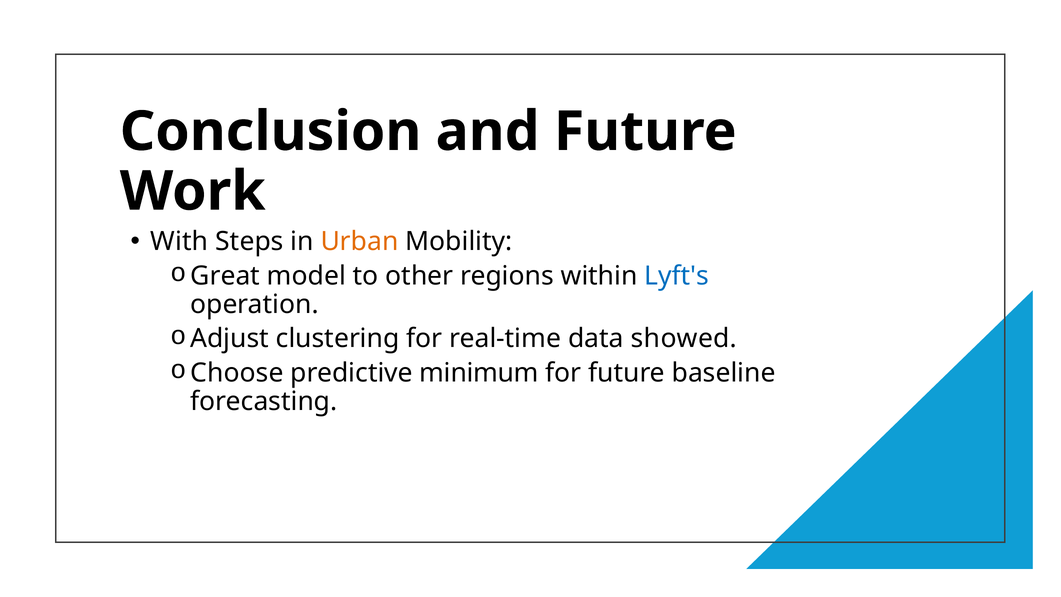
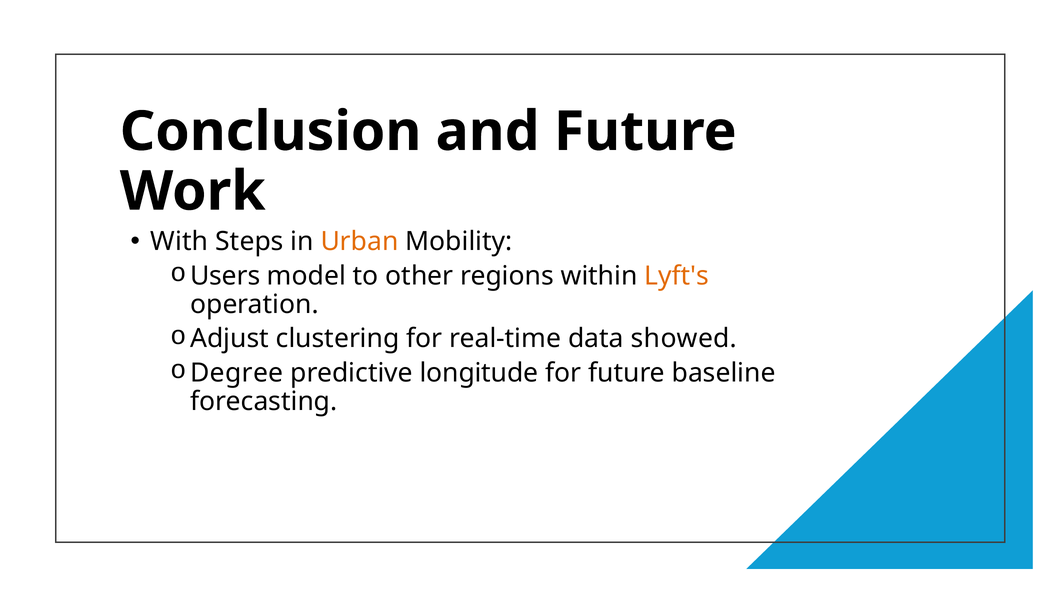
Great: Great -> Users (225, 276)
Lyft's colour: blue -> orange (677, 276)
Choose: Choose -> Degree (237, 373)
minimum: minimum -> longitude (479, 373)
